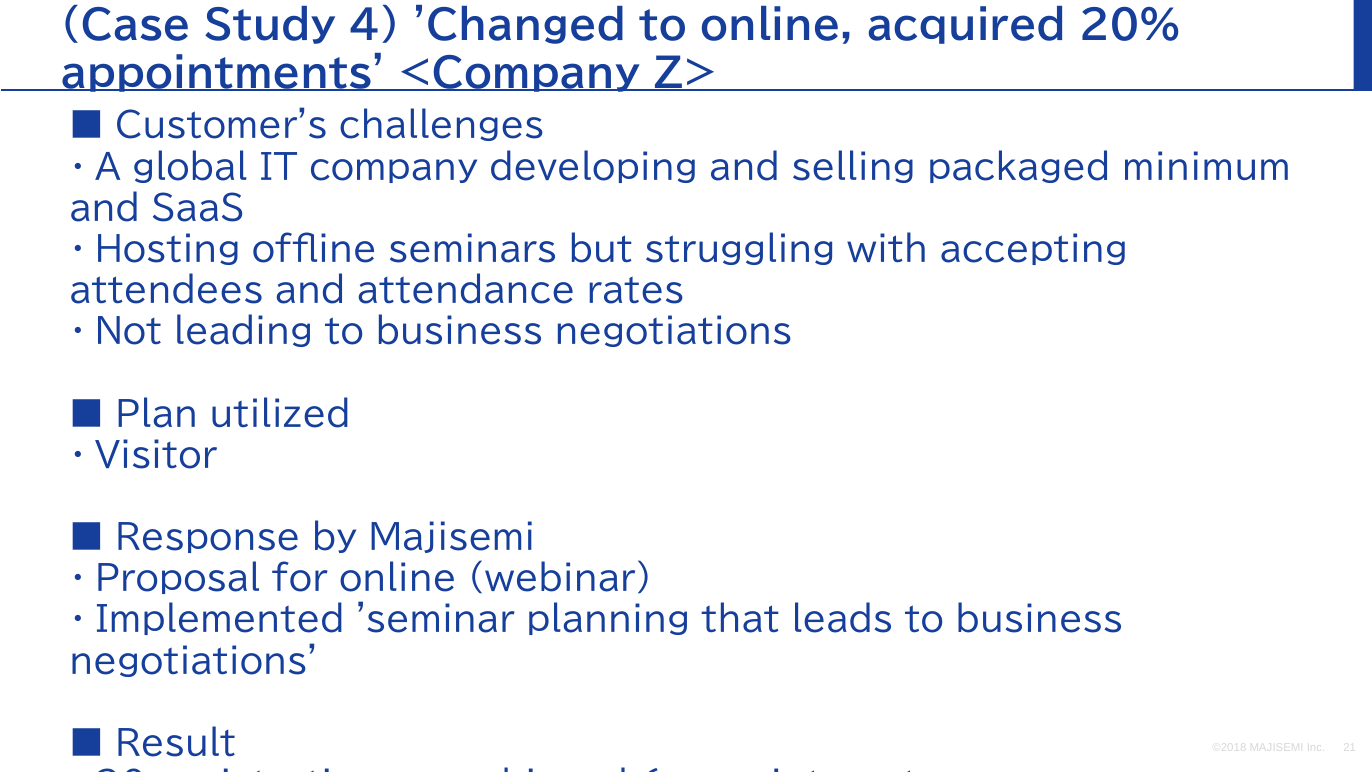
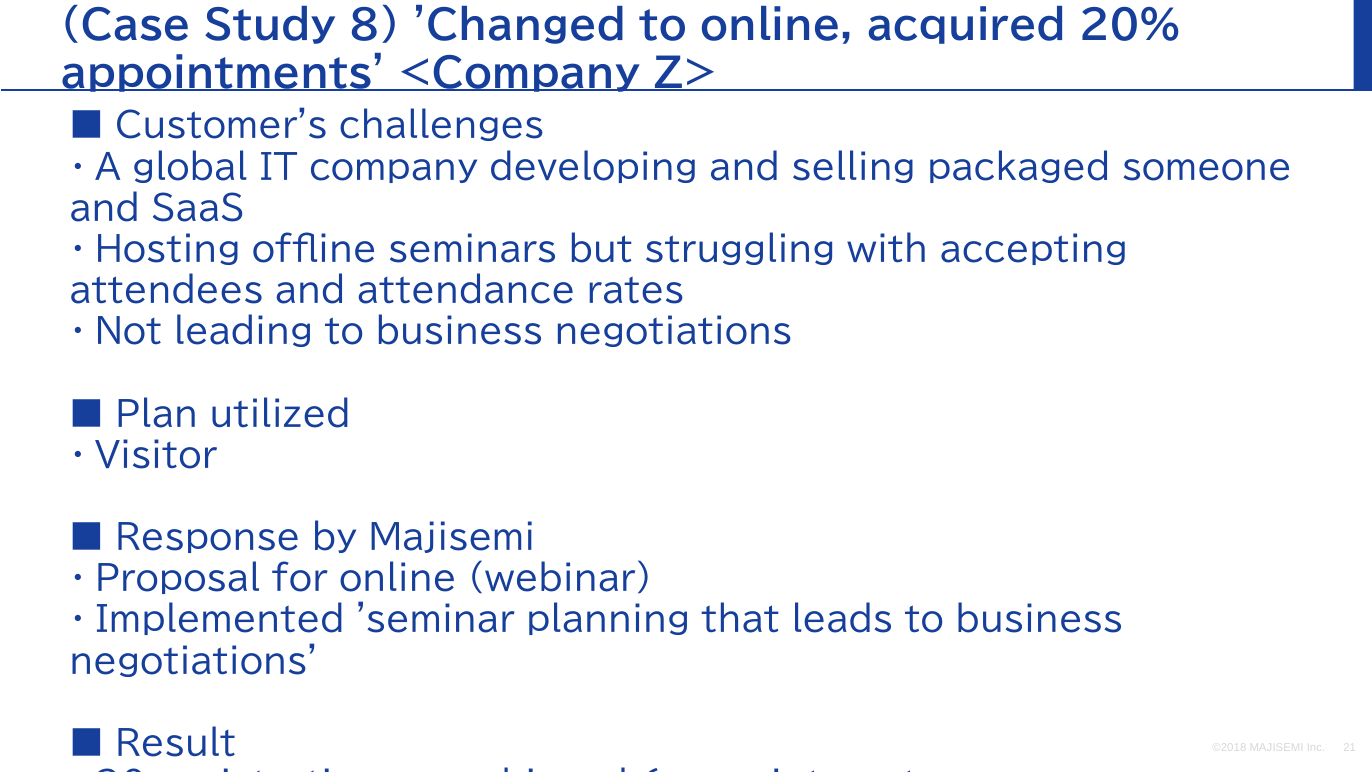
4: 4 -> 8 (375, 27)
minimum: minimum -> someone (1207, 168)
